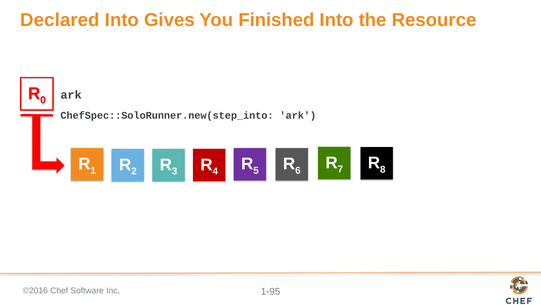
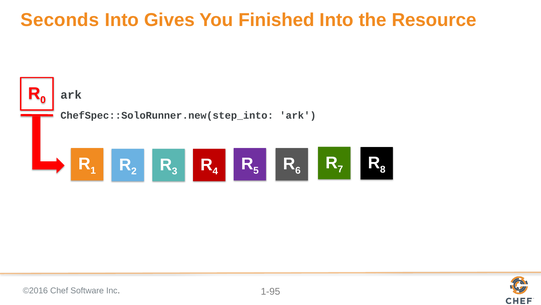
Declared: Declared -> Seconds (60, 20)
